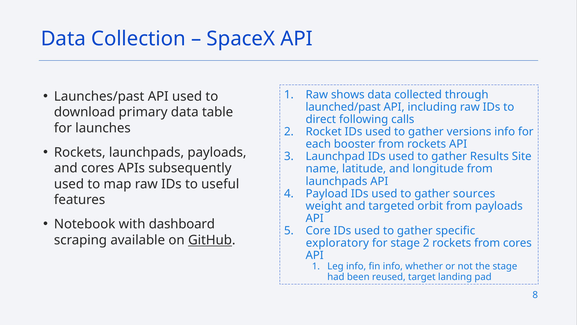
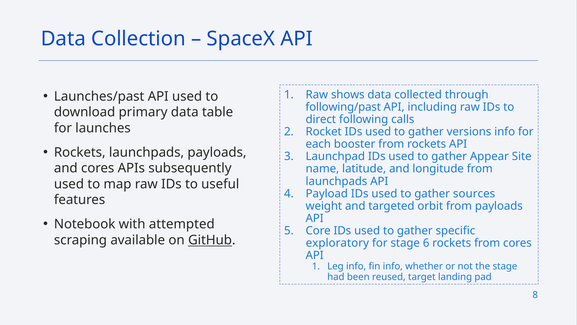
launched/past: launched/past -> following/past (343, 107)
Results: Results -> Appear (489, 156)
dashboard: dashboard -> attempted (182, 224)
stage 2: 2 -> 6 (426, 243)
